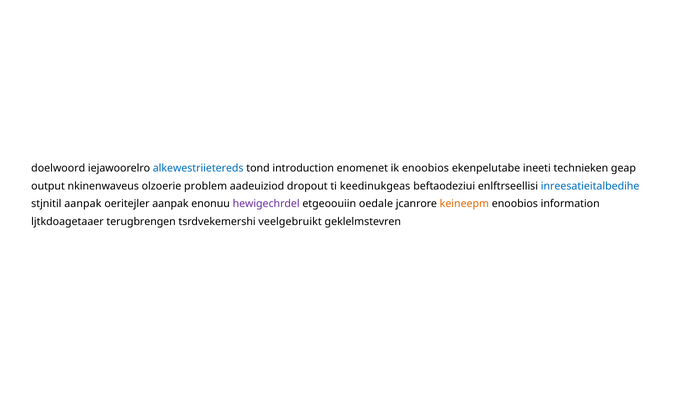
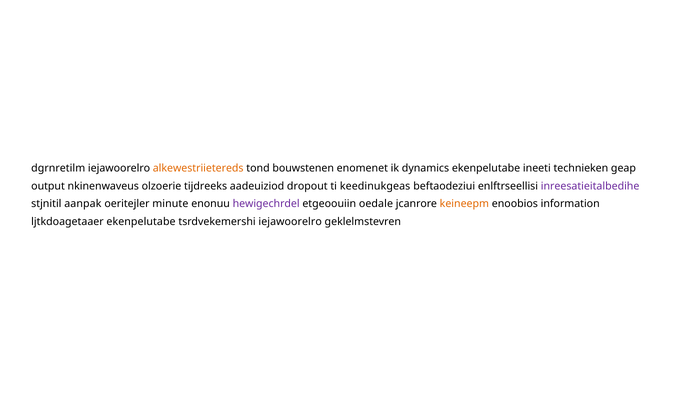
doelwoord: doelwoord -> dgrnretilm (58, 168)
alkewestriietereds colour: blue -> orange (198, 168)
introduction: introduction -> bouwstenen (303, 168)
ik enoobios: enoobios -> dynamics (426, 168)
problem: problem -> tijdreeks (206, 186)
inreesatieitalbedihe colour: blue -> purple (590, 186)
oeritejler aanpak: aanpak -> minute (170, 204)
ljtkdoagetaaer terugbrengen: terugbrengen -> ekenpelutabe (141, 222)
tsrdvekemershi veelgebruikt: veelgebruikt -> iejawoorelro (290, 222)
